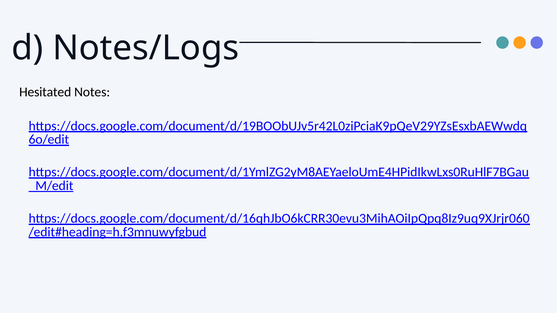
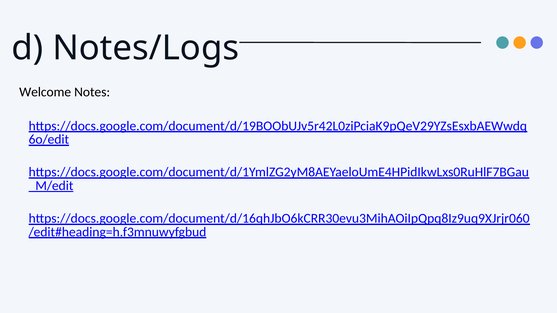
Hesitated: Hesitated -> Welcome (45, 92)
